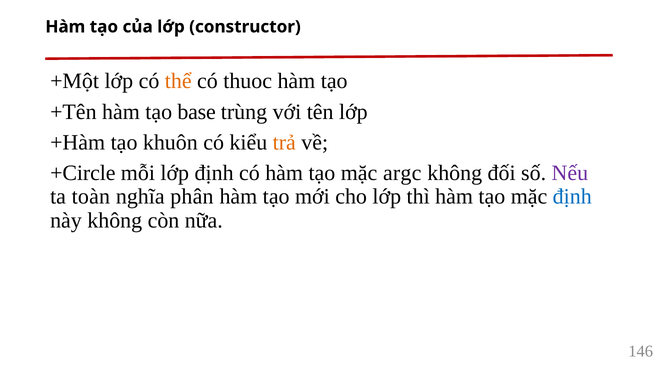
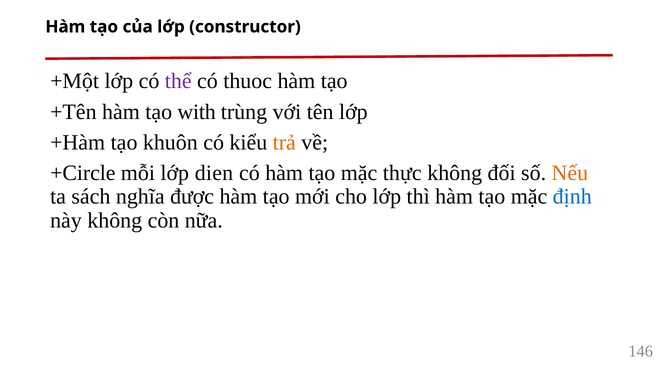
thể colour: orange -> purple (178, 81)
base: base -> with (197, 112)
lớp định: định -> dien (214, 173)
argc: argc -> thực (402, 173)
Nếu colour: purple -> orange (570, 173)
toàn: toàn -> sách (91, 197)
phân: phân -> được (192, 197)
